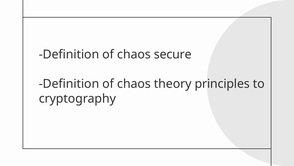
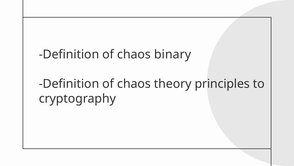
secure: secure -> binary (173, 54)
